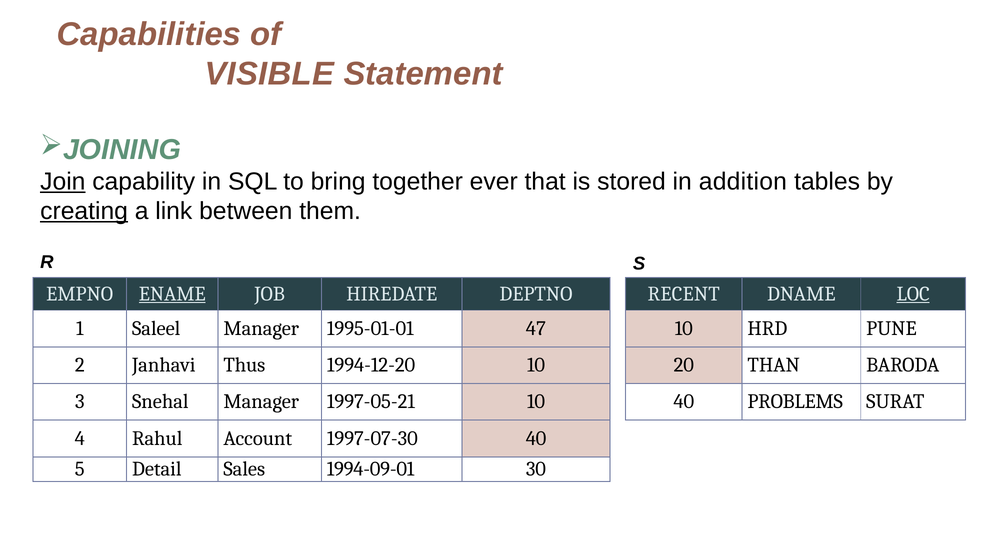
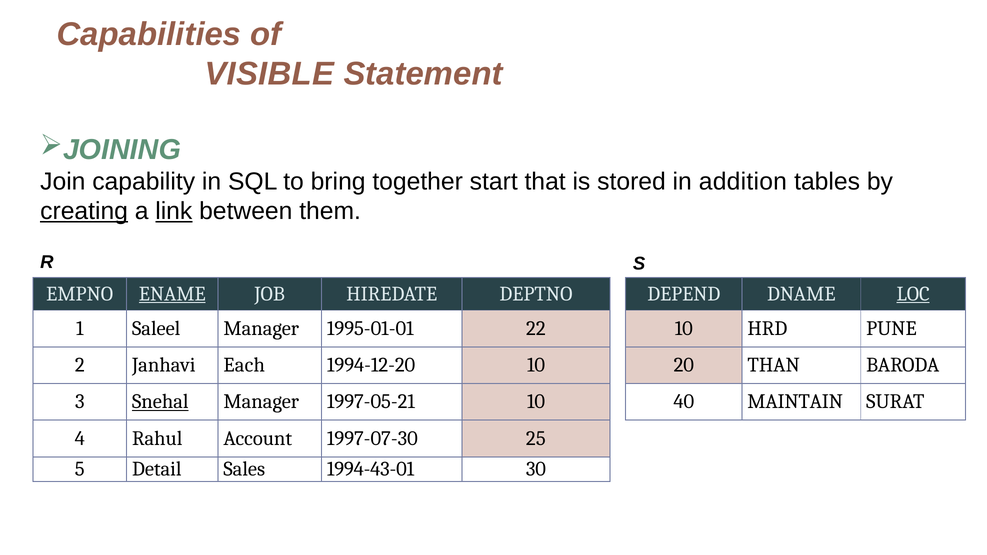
Join underline: present -> none (63, 182)
ever: ever -> start (494, 182)
link underline: none -> present (174, 211)
RECENT: RECENT -> DEPEND (684, 294)
47: 47 -> 22 (536, 329)
Thus: Thus -> Each (244, 365)
Snehal underline: none -> present (160, 402)
PROBLEMS: PROBLEMS -> MAINTAIN (795, 402)
1997-07-30 40: 40 -> 25 (536, 438)
1994-09-01: 1994-09-01 -> 1994-43-01 (371, 469)
